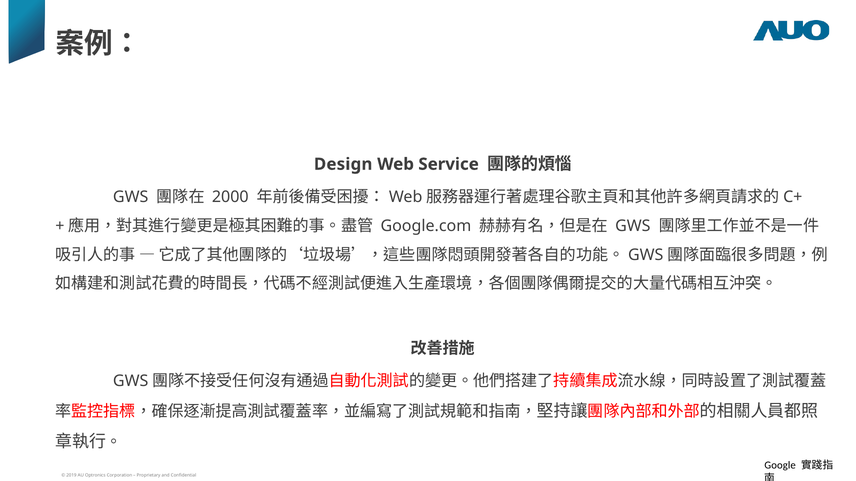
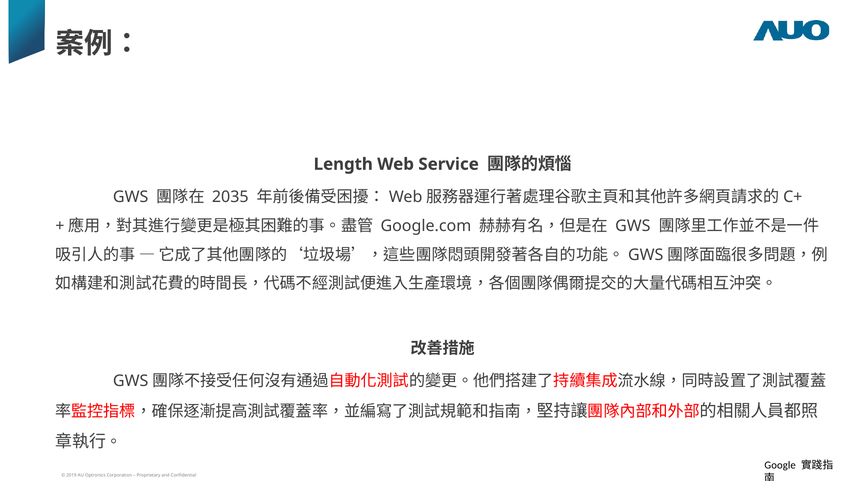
Design: Design -> Length (343, 164)
2000: 2000 -> 2035 (230, 197)
